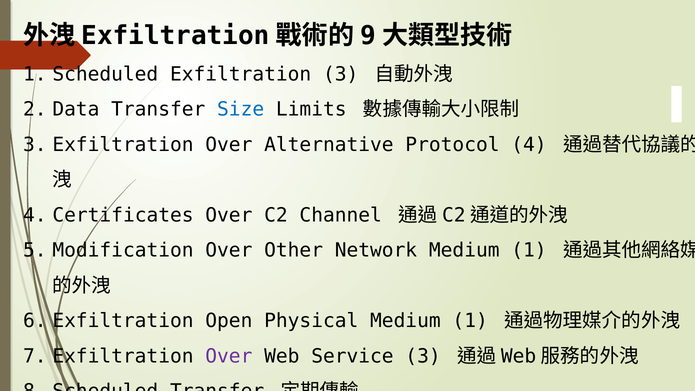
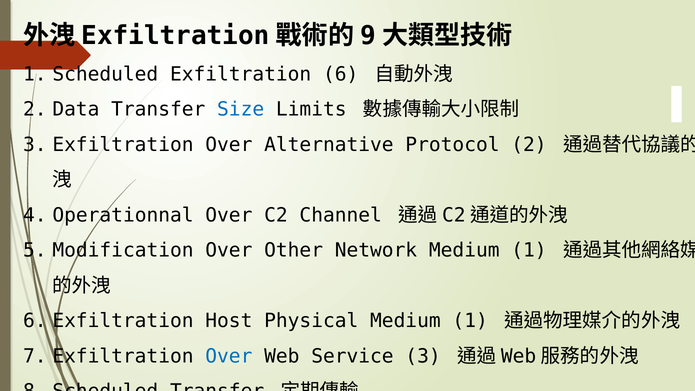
Exfiltration 3: 3 -> 6 (341, 74)
Protocol 4: 4 -> 2 (529, 145)
Certificates: Certificates -> Operationnal (123, 215)
Open: Open -> Host (229, 321)
Over colour: purple -> blue (229, 356)
